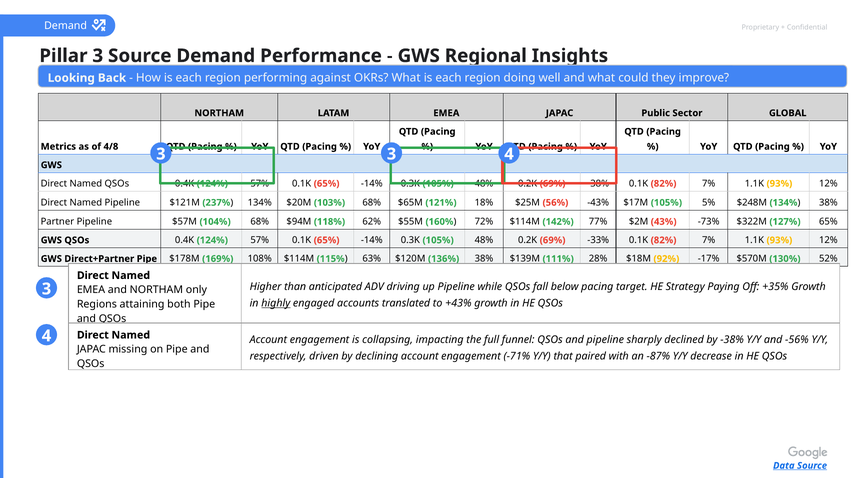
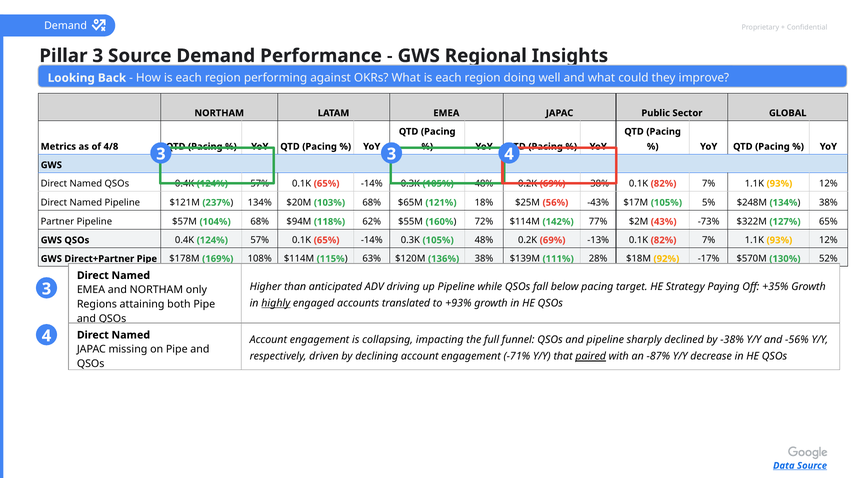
-33%: -33% -> -13% (598, 241)
+43%: +43% -> +93% (458, 304)
paired underline: none -> present (591, 357)
